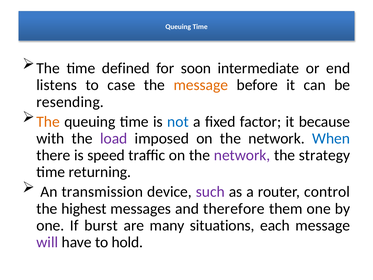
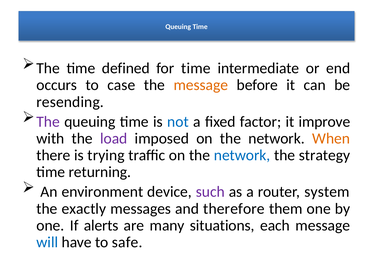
for soon: soon -> time (196, 68)
listens: listens -> occurs (57, 85)
The colour: orange -> purple (48, 122)
because: because -> improve (325, 122)
When colour: blue -> orange (331, 138)
speed: speed -> trying (106, 155)
network colour: purple -> blue (242, 155)
transmission: transmission -> environment (102, 192)
control: control -> system (327, 192)
highest: highest -> exactly (84, 208)
burst: burst -> alerts (101, 225)
will colour: purple -> blue (47, 242)
hold: hold -> safe (127, 242)
